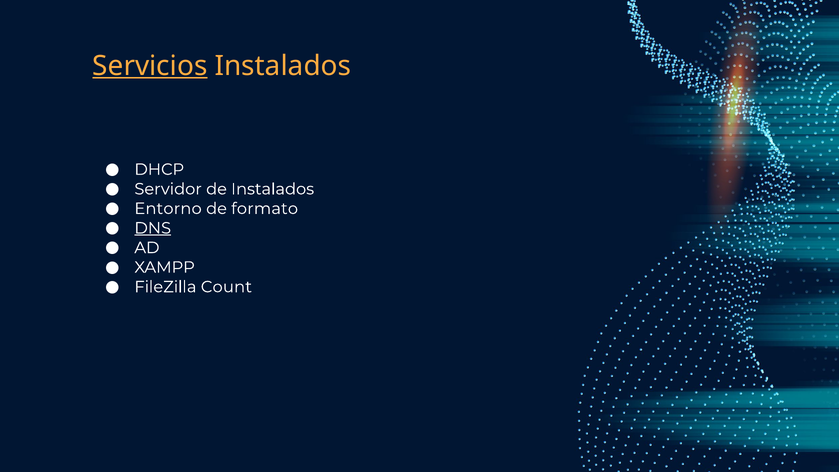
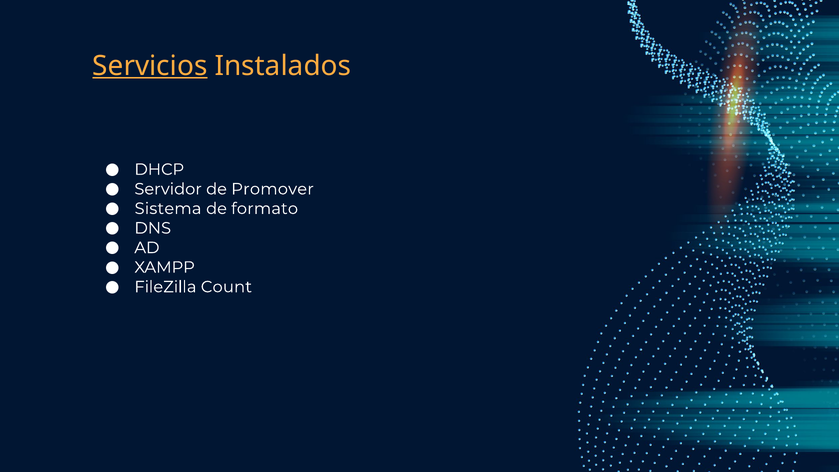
de Instalados: Instalados -> Promover (273, 189)
Entorno: Entorno -> Sistema (168, 209)
DNS underline: present -> none (153, 228)
